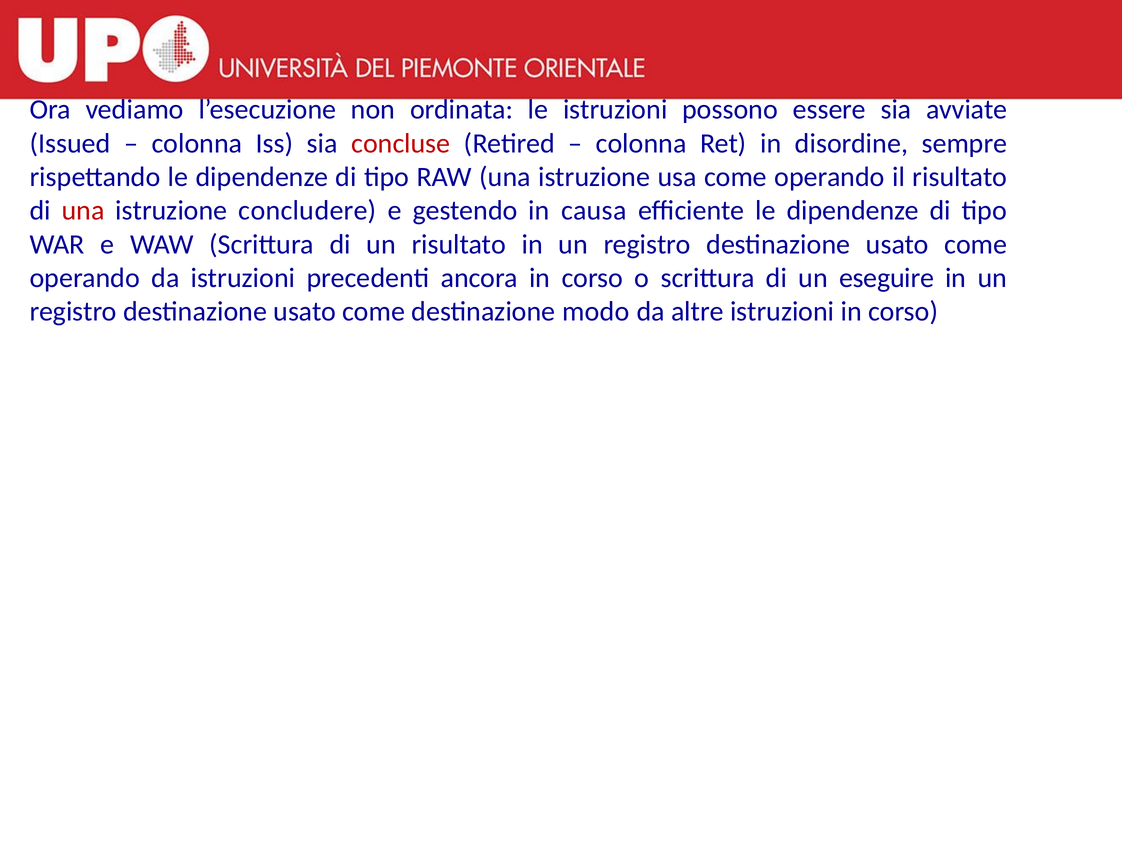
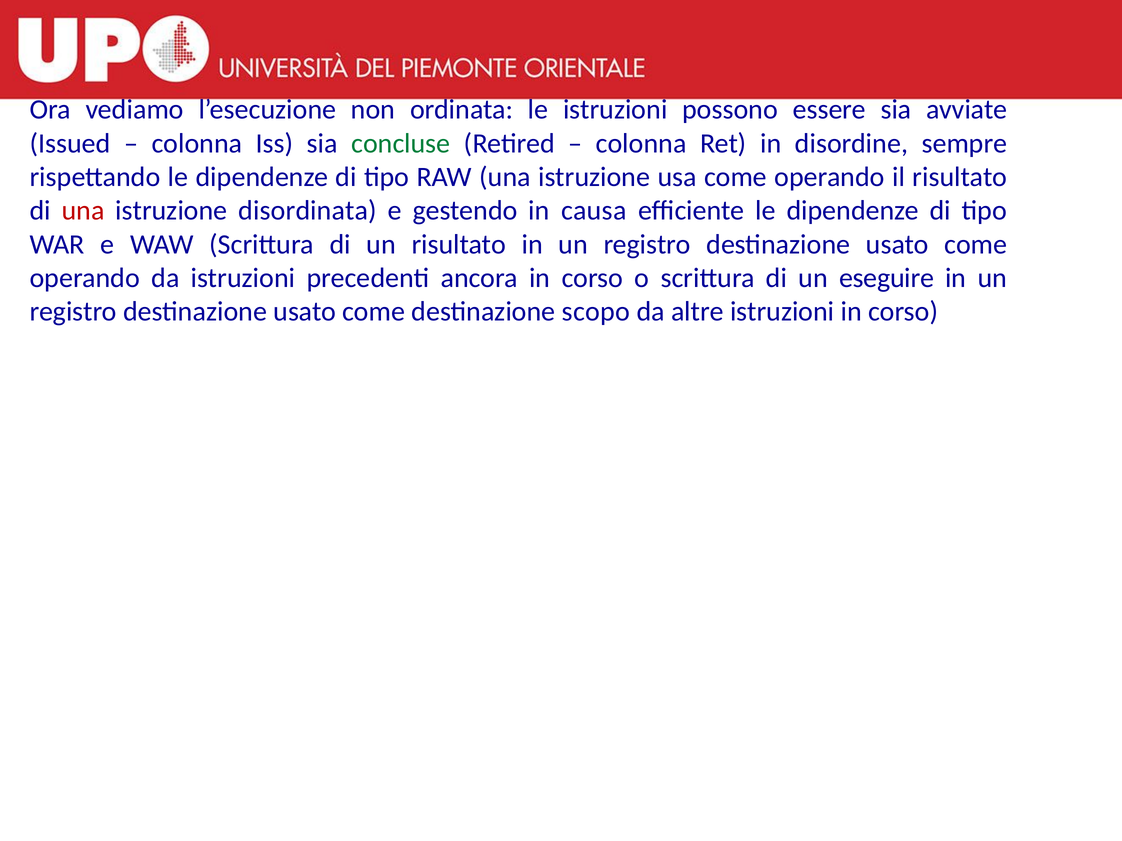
concluse colour: red -> green (401, 143)
concludere: concludere -> disordinata (308, 211)
modo: modo -> scopo (596, 312)
